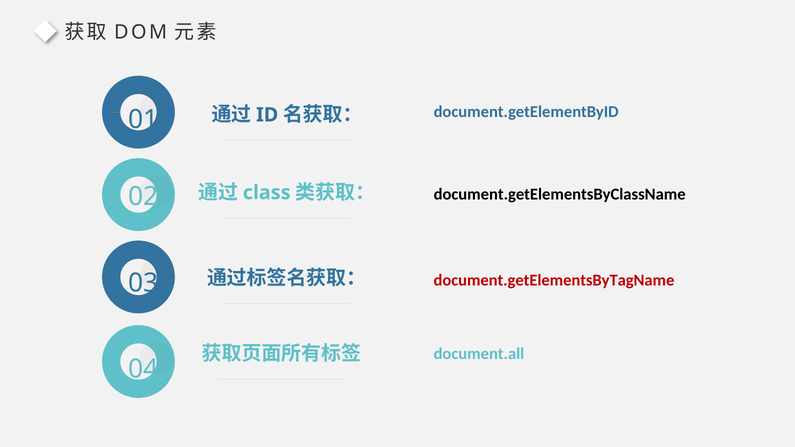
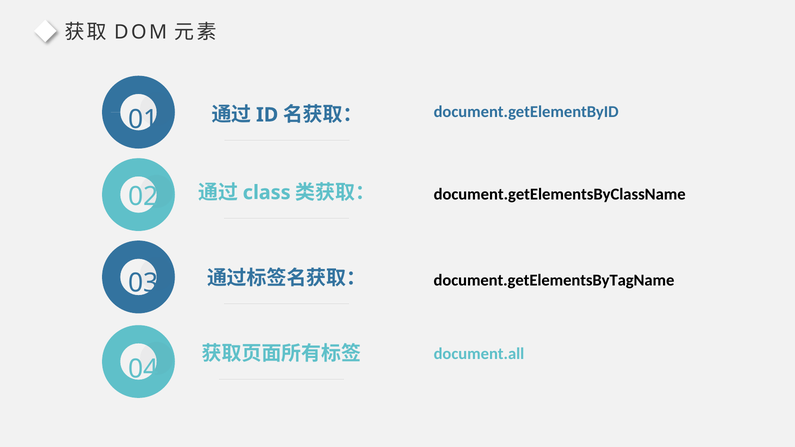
document.getElementsByTagName colour: red -> black (554, 280)
